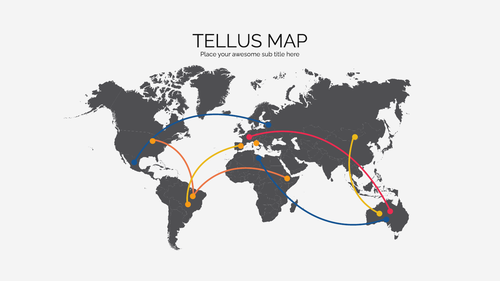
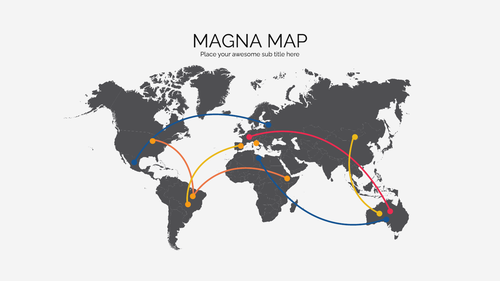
TELLUS: TELLUS -> MAGNA (227, 41)
